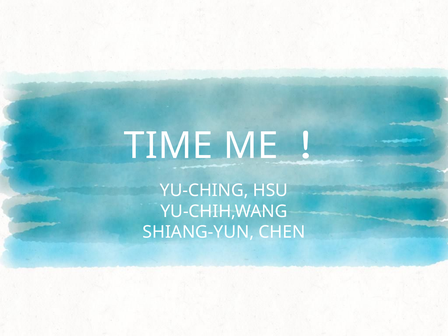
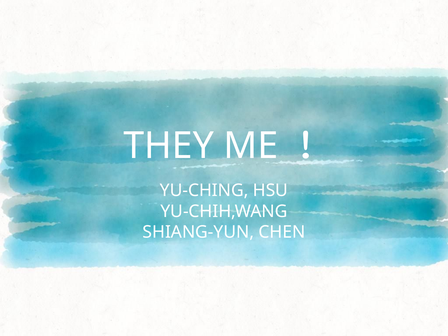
TIME: TIME -> THEY (169, 146)
